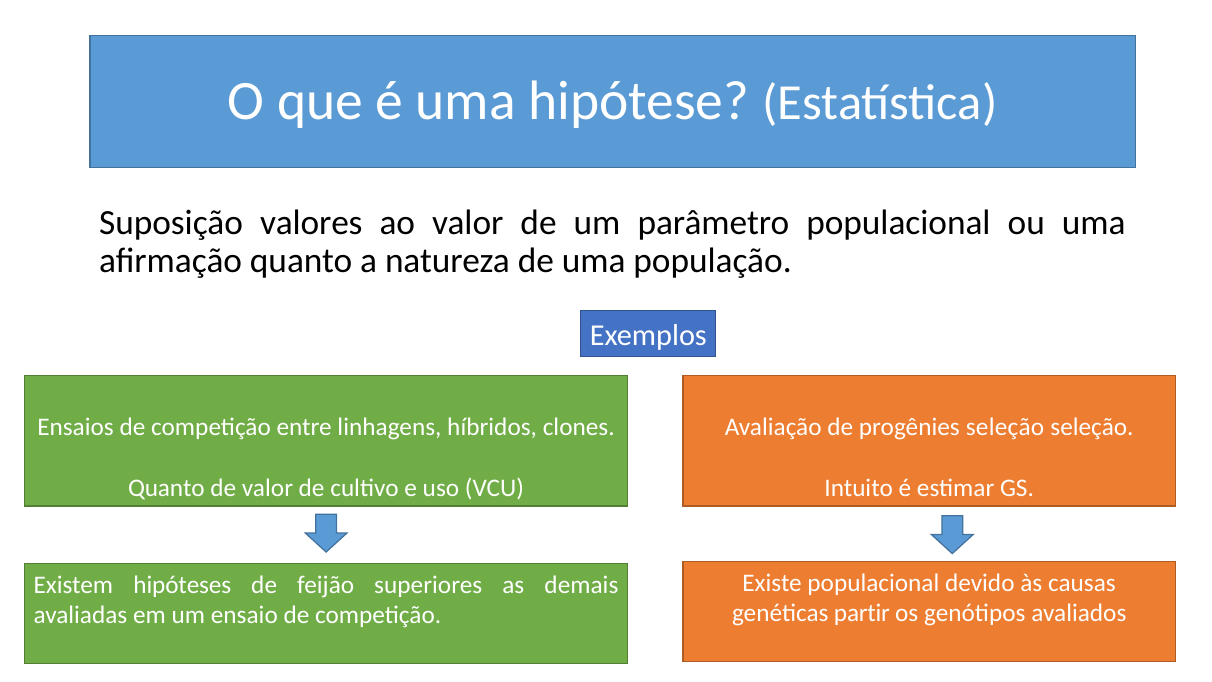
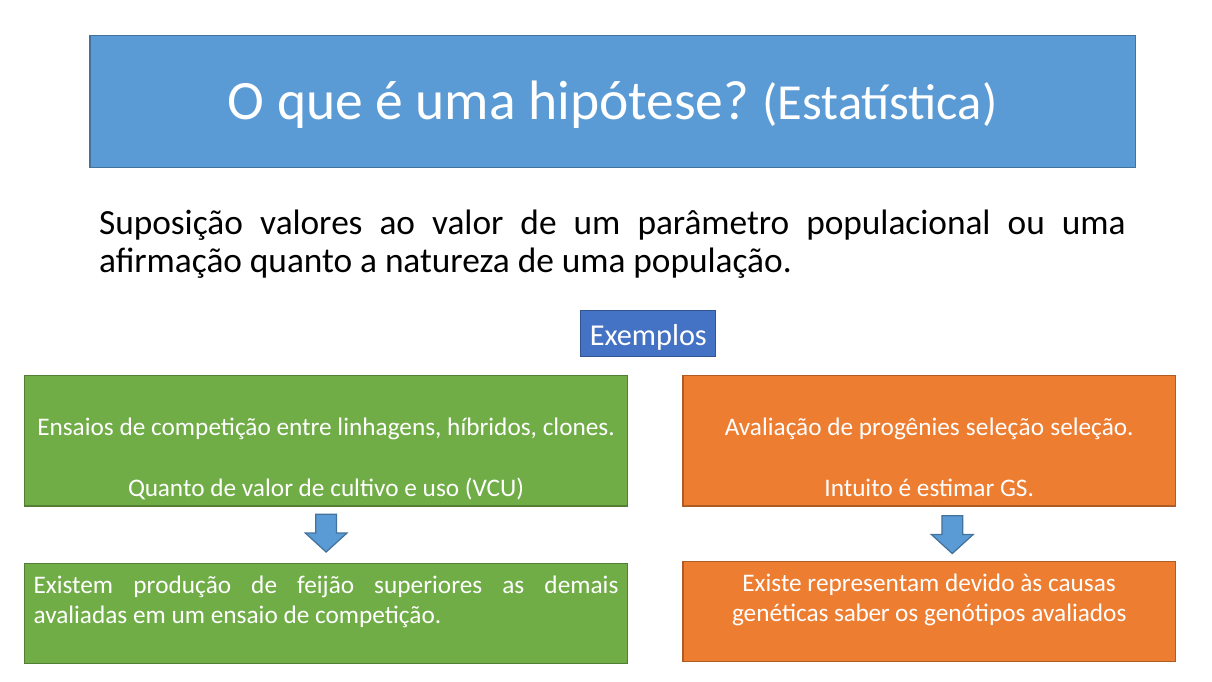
Existe populacional: populacional -> representam (873, 583)
hipóteses: hipóteses -> produção (182, 585)
partir: partir -> saber (862, 613)
